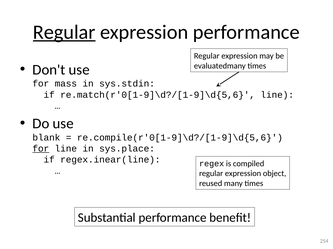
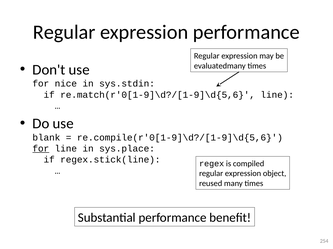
Regular underline: present -> none (64, 32)
mass: mass -> nice (66, 84)
regex.inear(line: regex.inear(line -> regex.stick(line (110, 160)
